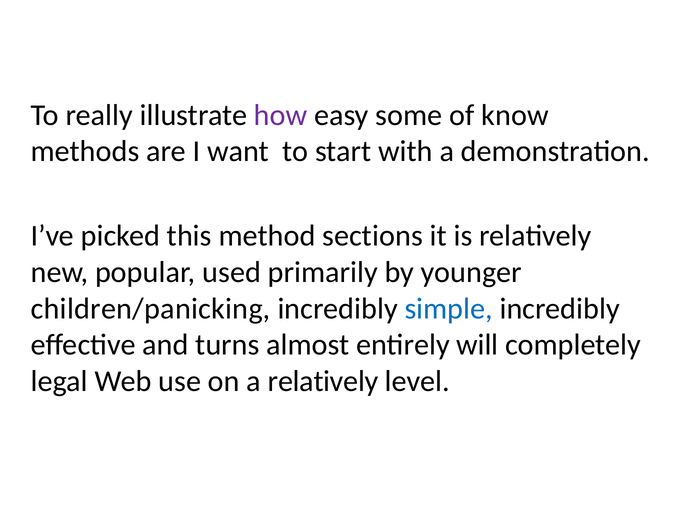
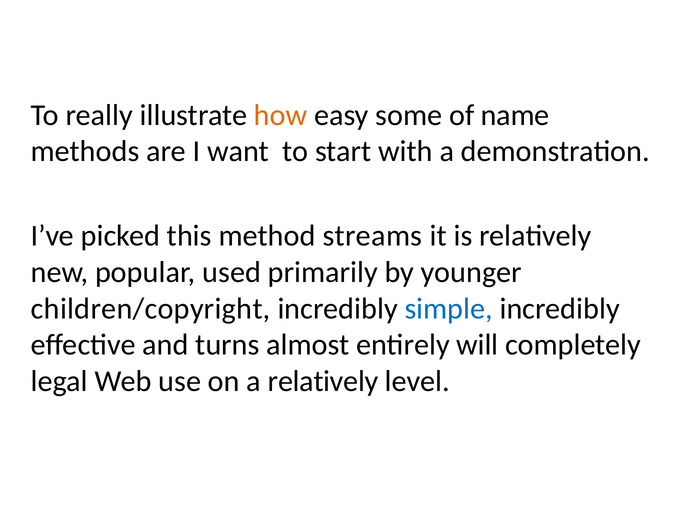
how colour: purple -> orange (281, 115)
know: know -> name (515, 115)
sections: sections -> streams (372, 236)
children/panicking: children/panicking -> children/copyright (151, 309)
